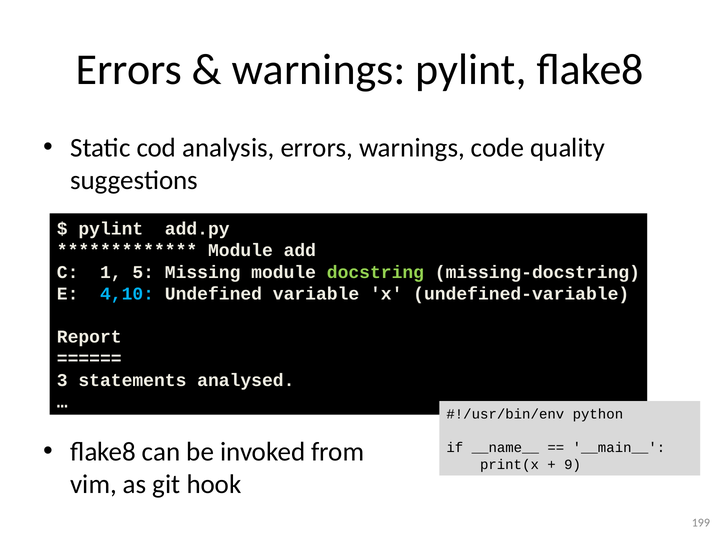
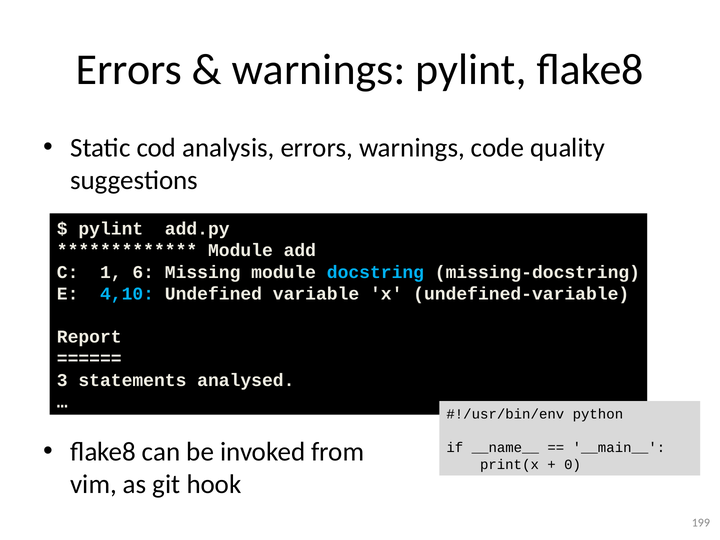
5: 5 -> 6 (143, 272)
docstring colour: light green -> light blue (375, 272)
9: 9 -> 0 (573, 464)
